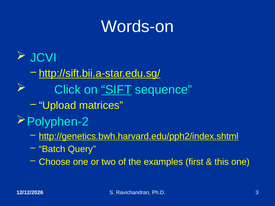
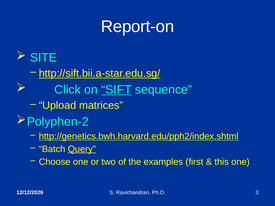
Words-on: Words-on -> Report-on (138, 27)
JCVI: JCVI -> SITE (43, 58)
Query underline: none -> present (82, 149)
